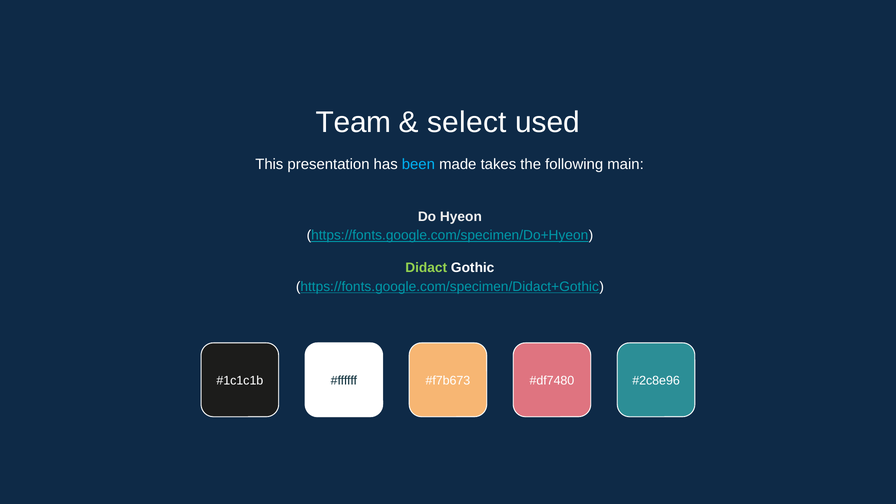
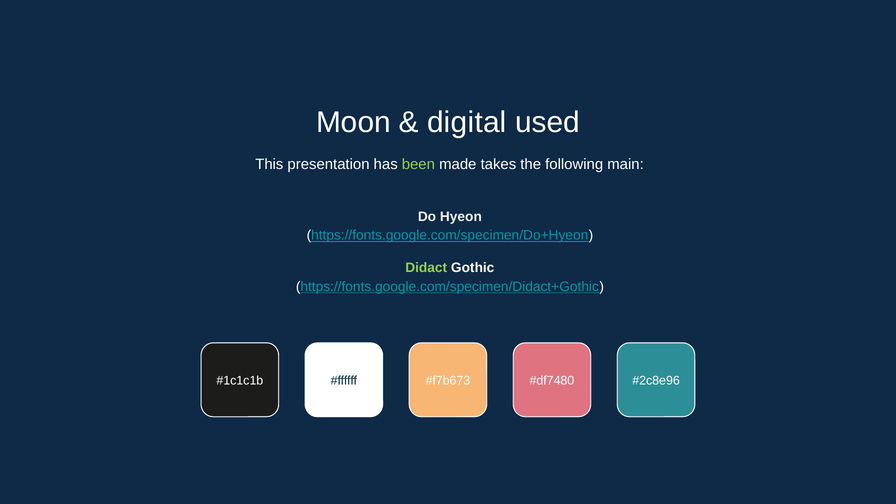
Team: Team -> Moon (353, 122)
select: select -> digital (467, 122)
been colour: light blue -> light green (418, 165)
